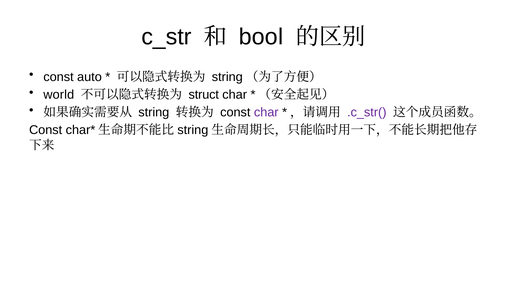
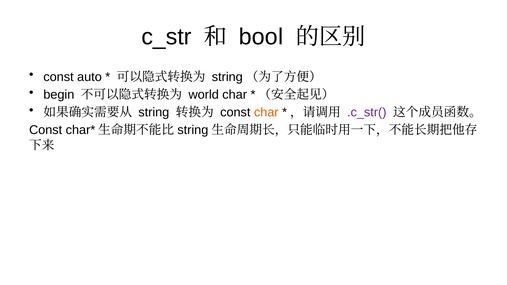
world: world -> begin (59, 95)
struct: struct -> world (204, 95)
char colour: purple -> orange (266, 112)
